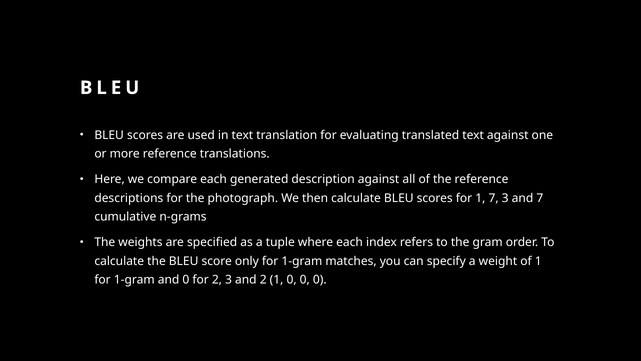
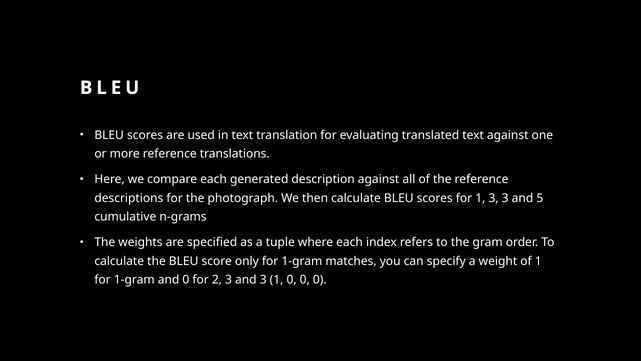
1 7: 7 -> 3 (494, 198)
and 7: 7 -> 5 (540, 198)
and 2: 2 -> 3 (263, 279)
